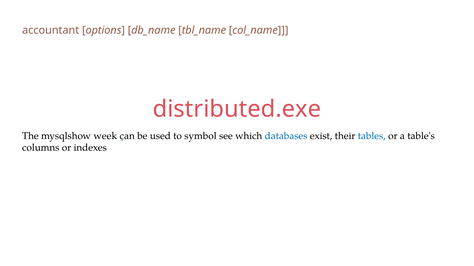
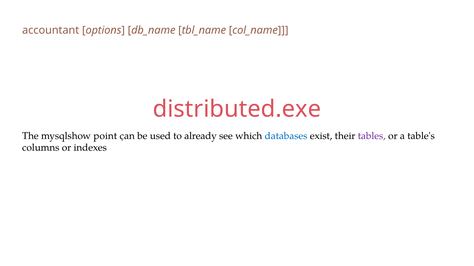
week: week -> point (105, 136)
symbol: symbol -> already (201, 136)
tables colour: blue -> purple (372, 136)
